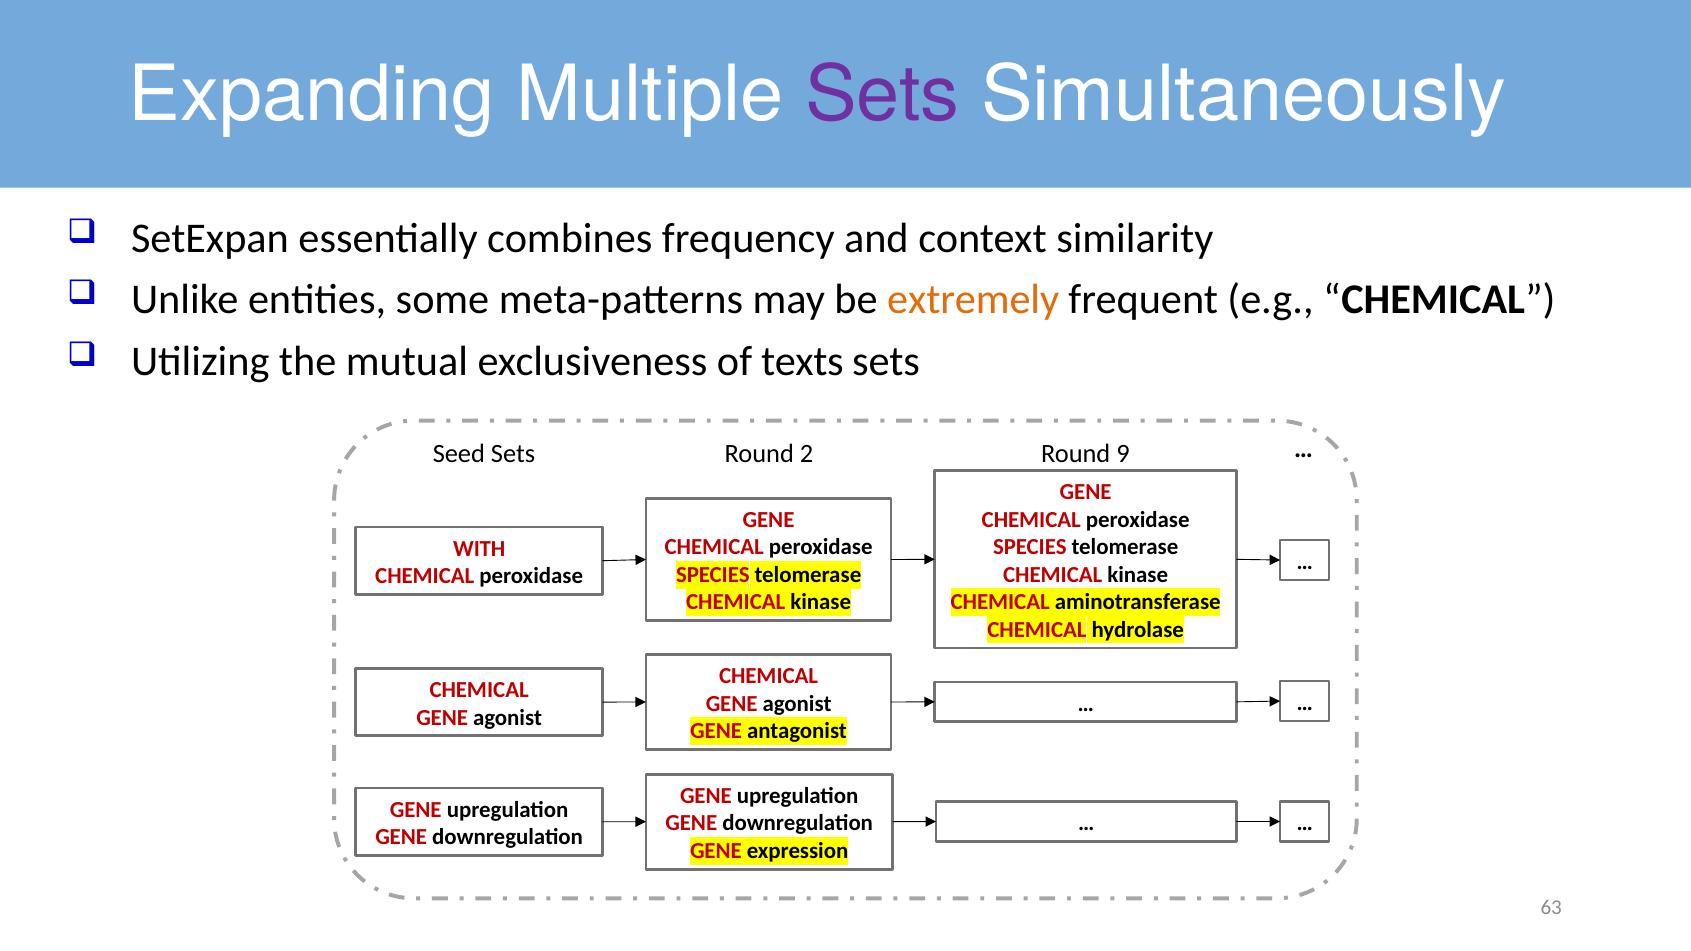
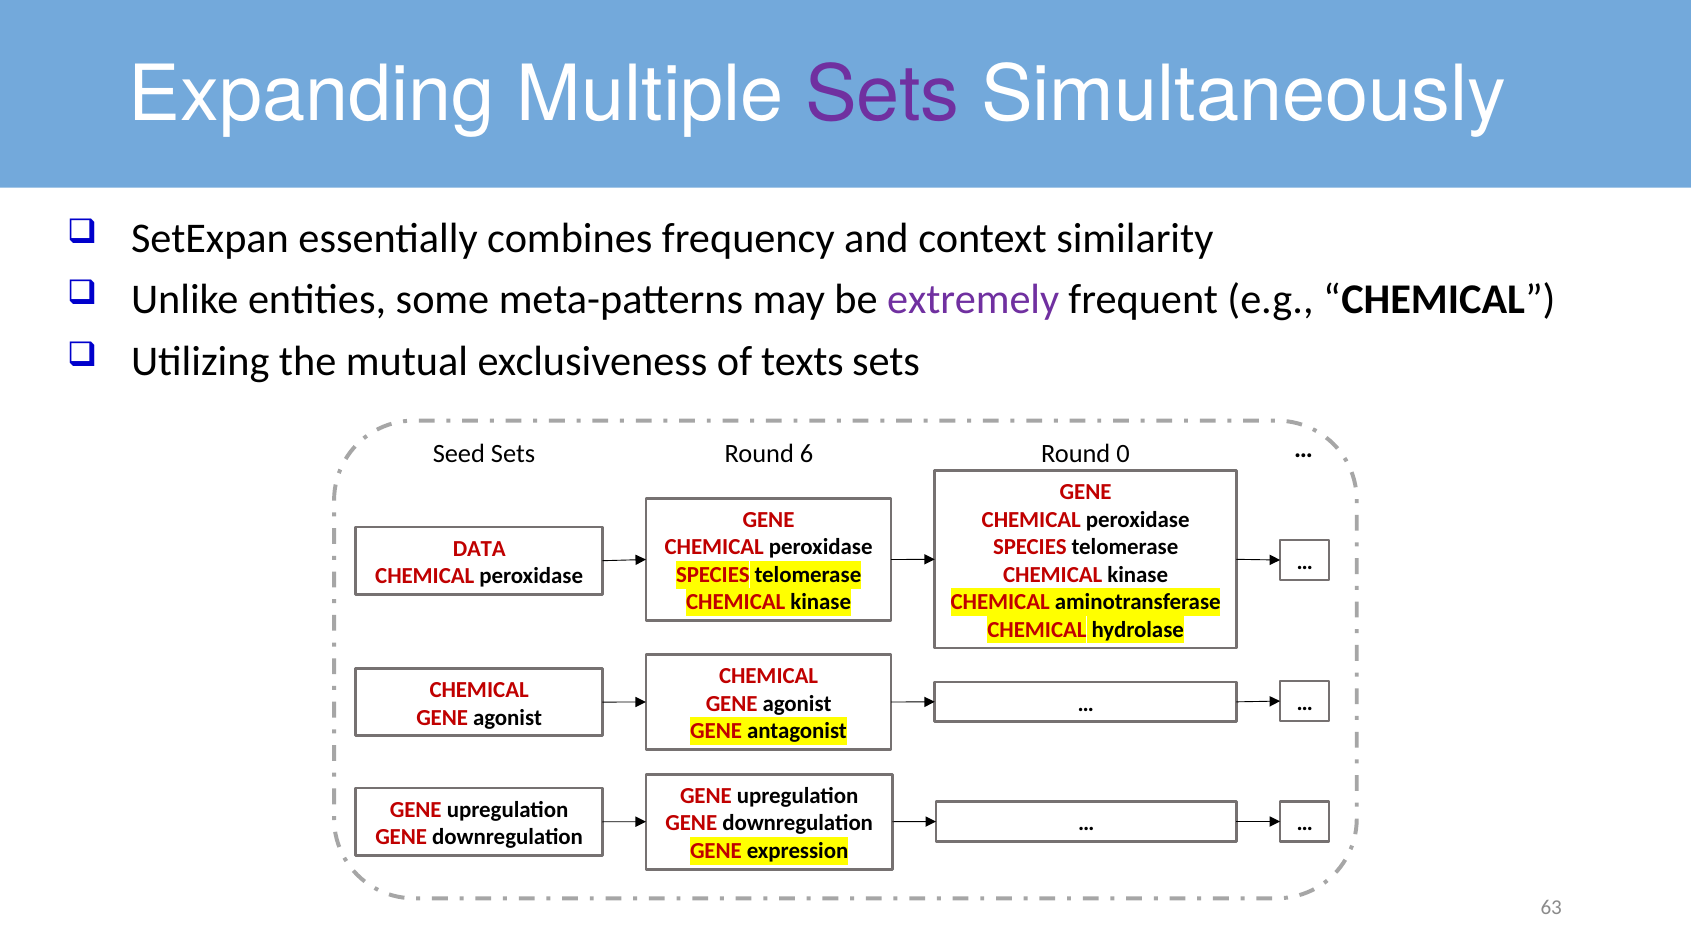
extremely colour: orange -> purple (973, 300)
9: 9 -> 0 (1123, 454)
2: 2 -> 6 (807, 454)
WITH: WITH -> DATA (479, 549)
